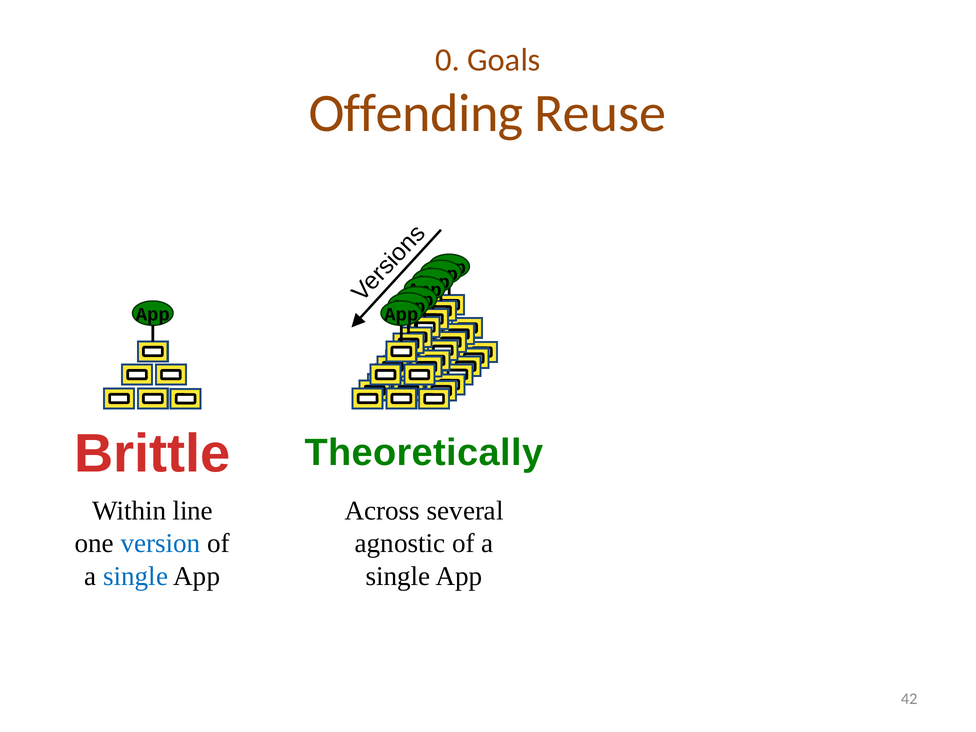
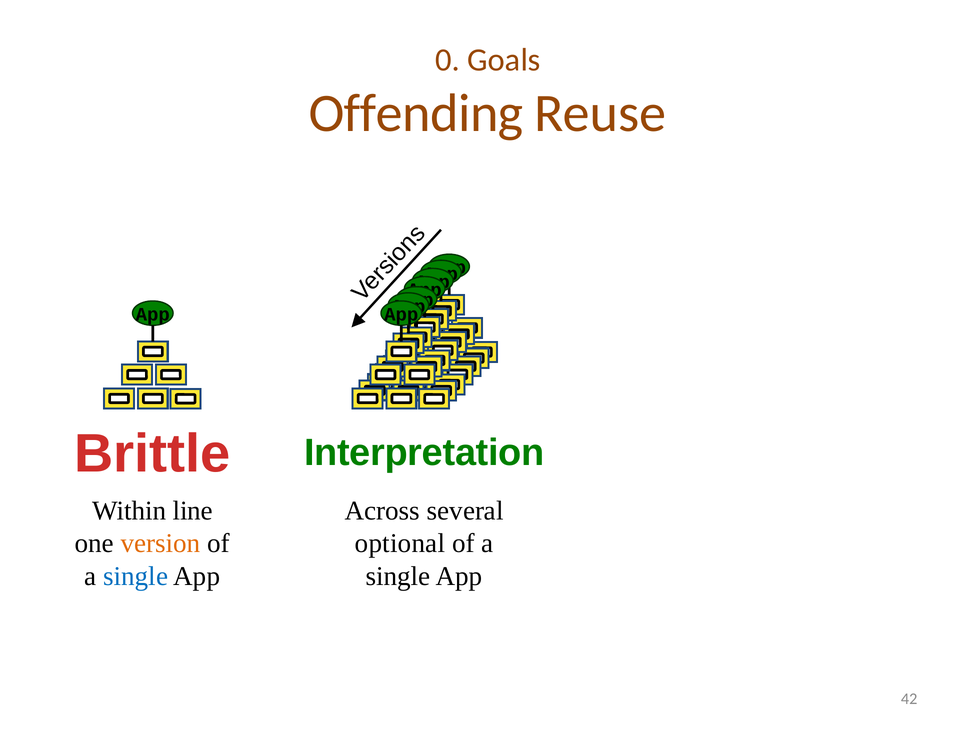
Theoretically: Theoretically -> Interpretation (424, 453)
version colour: blue -> orange (160, 544)
agnostic: agnostic -> optional (400, 544)
